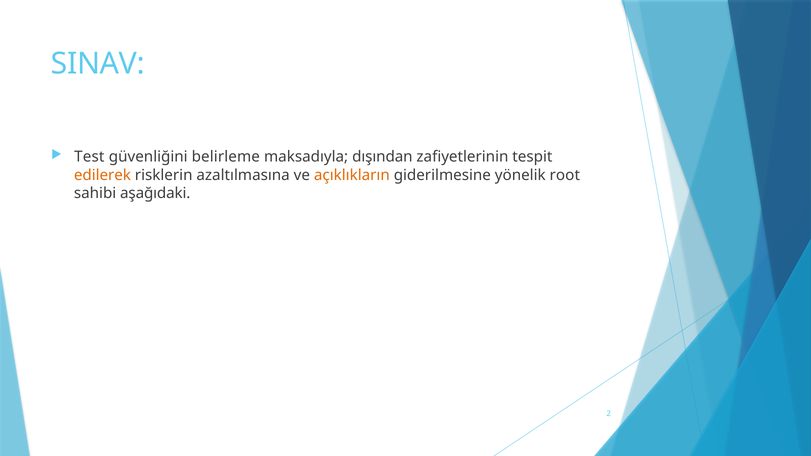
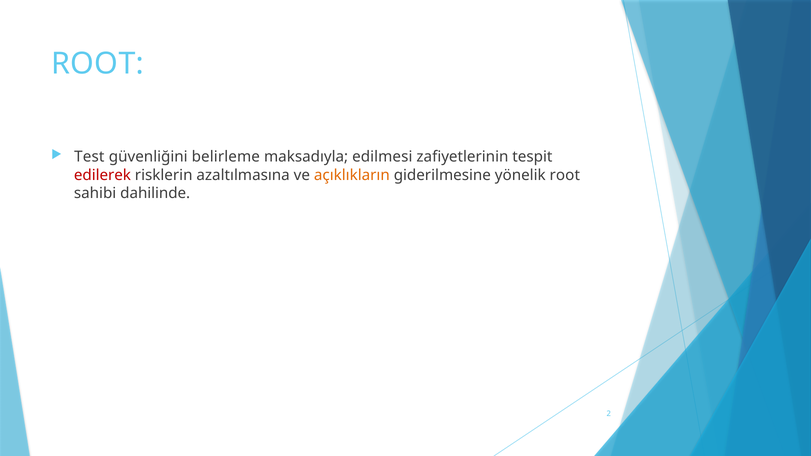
SINAV: SINAV -> ROOT (98, 64)
dışından: dışından -> edilmesi (382, 157)
edilerek colour: orange -> red (102, 175)
aşağıdaki: aşağıdaki -> dahilinde (155, 193)
